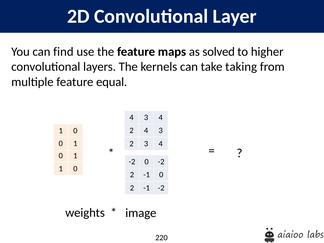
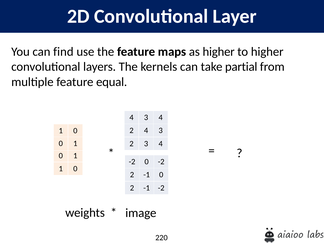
as solved: solved -> higher (219, 52)
taking: taking -> partial (241, 67)
